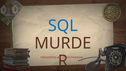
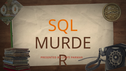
SQL colour: blue -> orange (63, 26)
